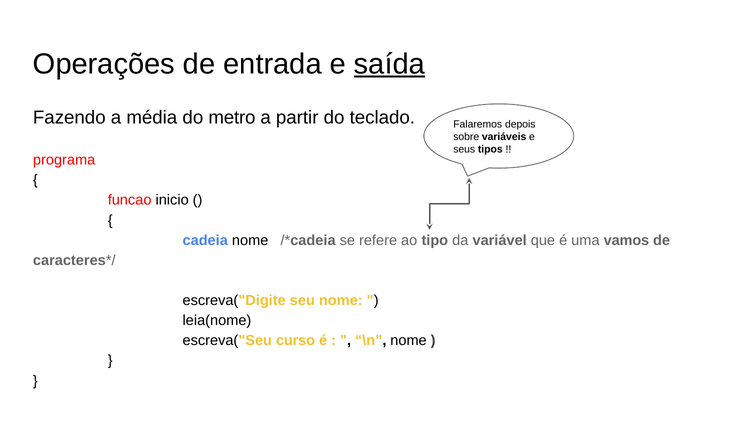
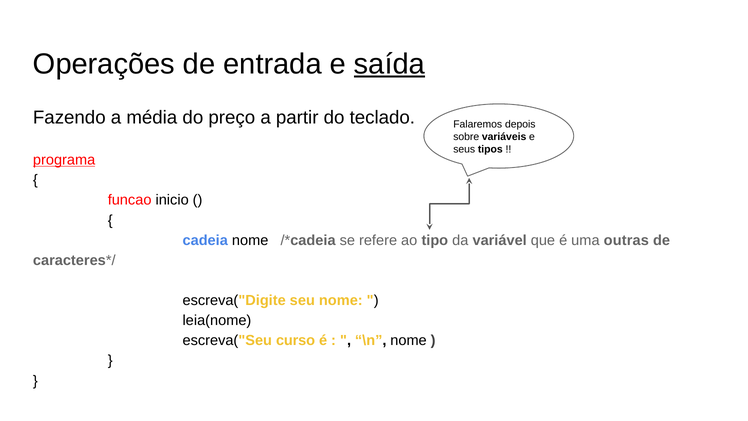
metro: metro -> preço (232, 118)
programa underline: none -> present (64, 160)
vamos: vamos -> outras (626, 240)
